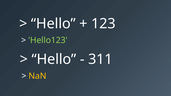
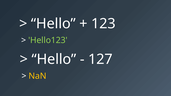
311: 311 -> 127 (100, 59)
